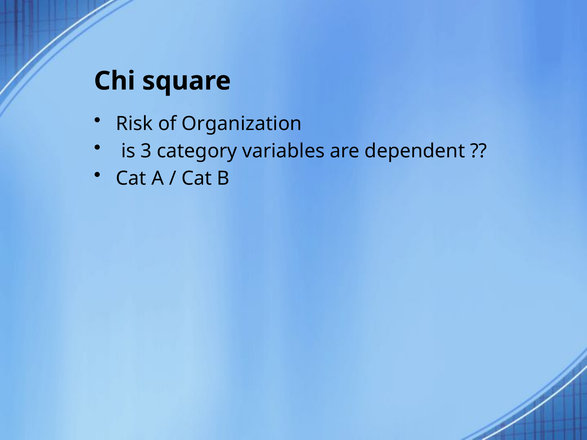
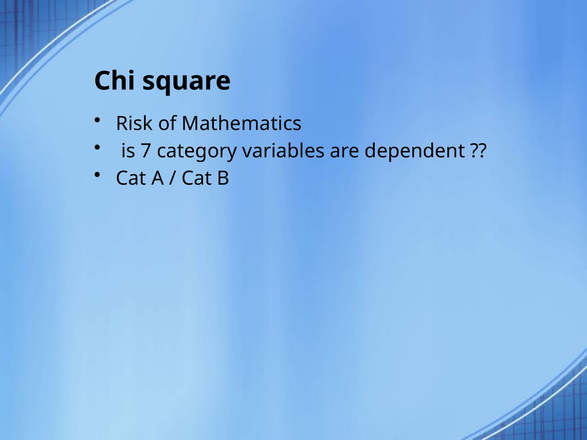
Organization: Organization -> Mathematics (242, 124)
3: 3 -> 7 (146, 151)
